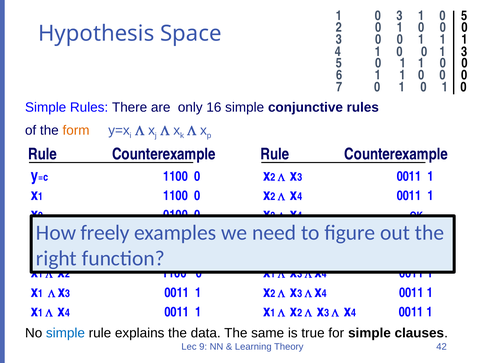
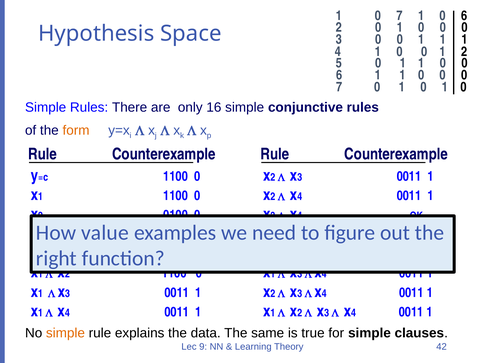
1 0 3: 3 -> 7 (400, 16)
1 0 5: 5 -> 6 (464, 16)
1 3: 3 -> 2 (464, 52)
freely: freely -> value (105, 233)
simple colour: blue -> orange (65, 334)
